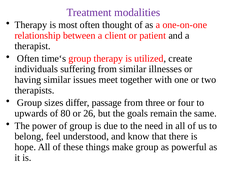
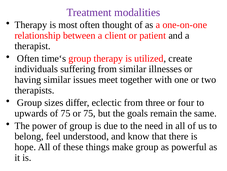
passage: passage -> eclectic (107, 102)
of 80: 80 -> 75 (66, 113)
or 26: 26 -> 75 (89, 113)
